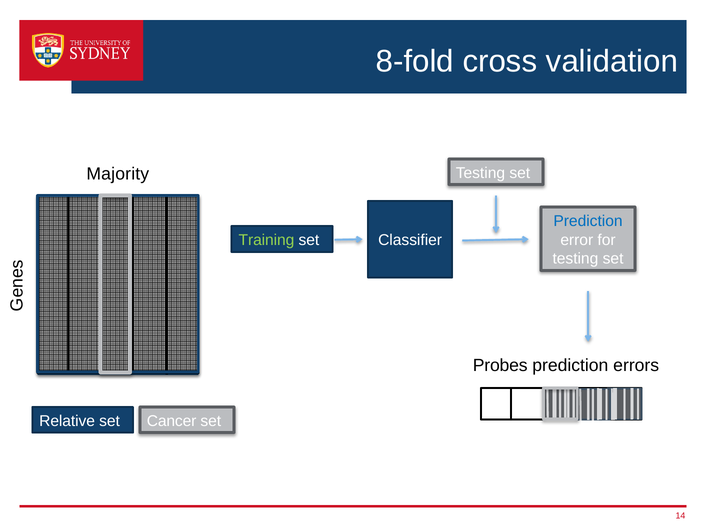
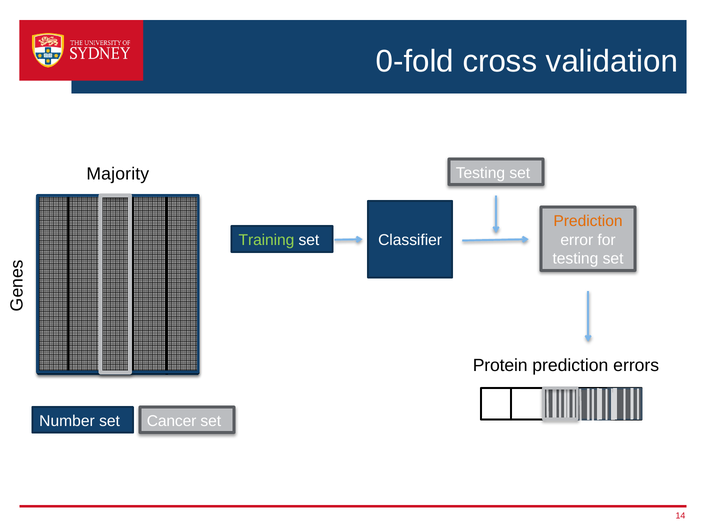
8-fold: 8-fold -> 0-fold (415, 62)
Prediction colour: blue -> orange (588, 221)
Probes: Probes -> Protein (500, 365)
Relative: Relative -> Number (67, 420)
